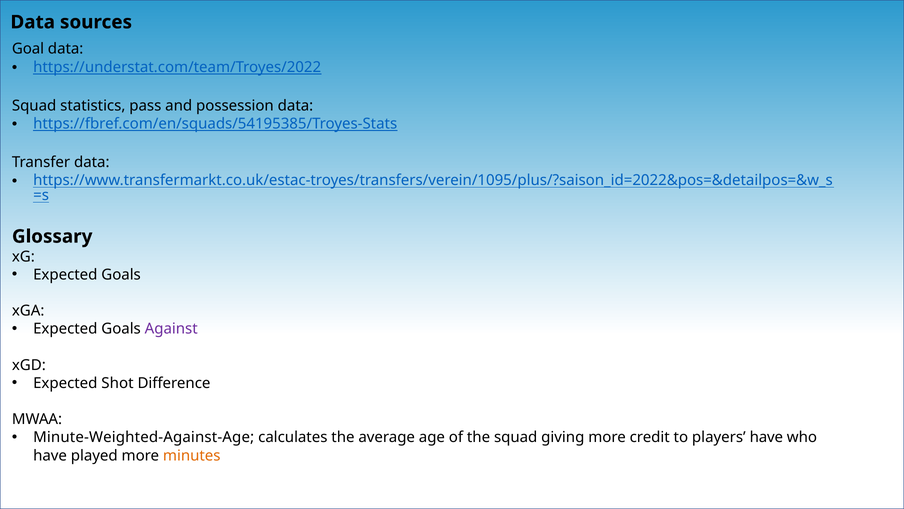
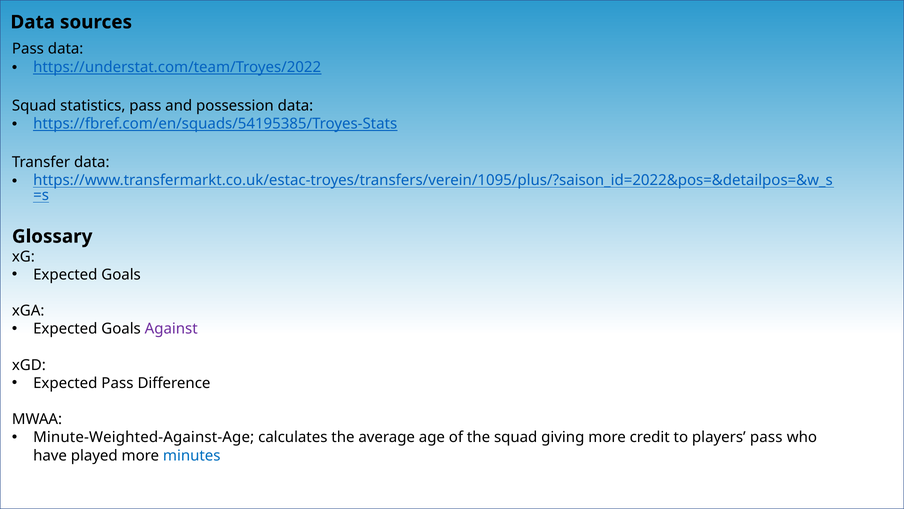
Goal: Goal -> Pass (28, 49)
Expected Shot: Shot -> Pass (117, 383)
players have: have -> pass (766, 437)
minutes colour: orange -> blue (192, 455)
